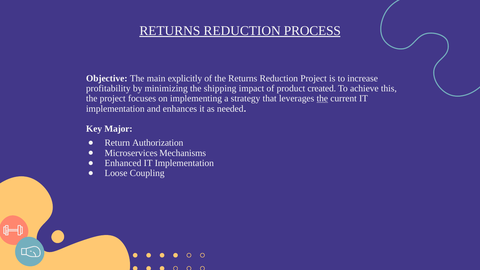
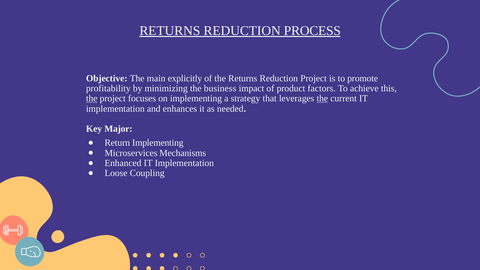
increase: increase -> promote (363, 78)
shipping: shipping -> business (220, 88)
created: created -> factors (322, 88)
the underline: none -> present (92, 99)
Return Authorization: Authorization -> Implementing (158, 143)
